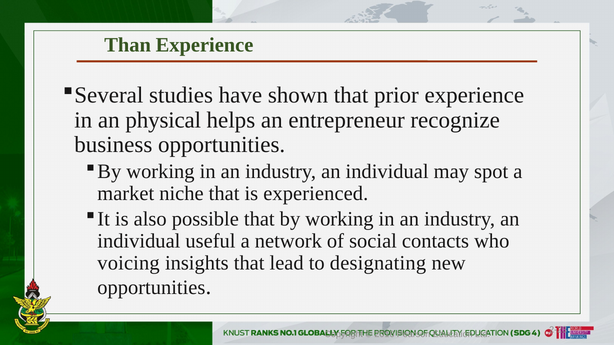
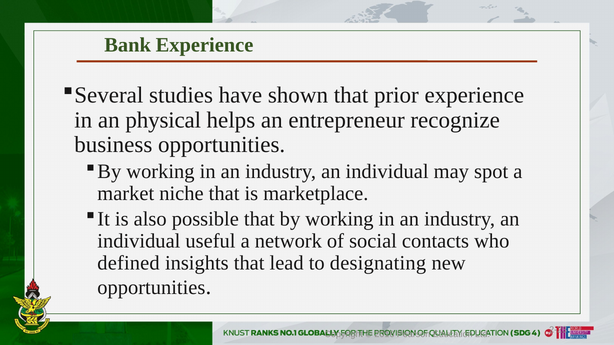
Than: Than -> Bank (128, 45)
experienced: experienced -> marketplace (316, 194)
voicing: voicing -> defined (129, 263)
